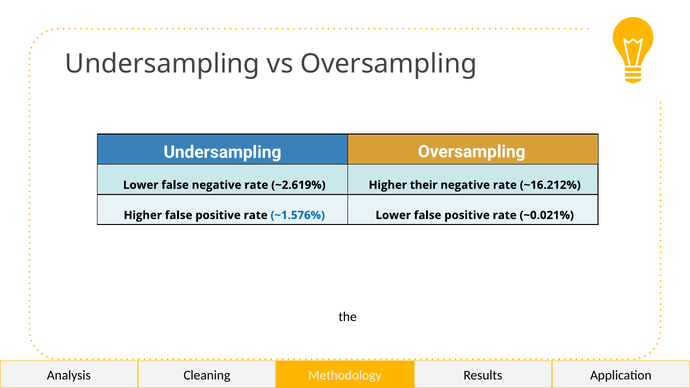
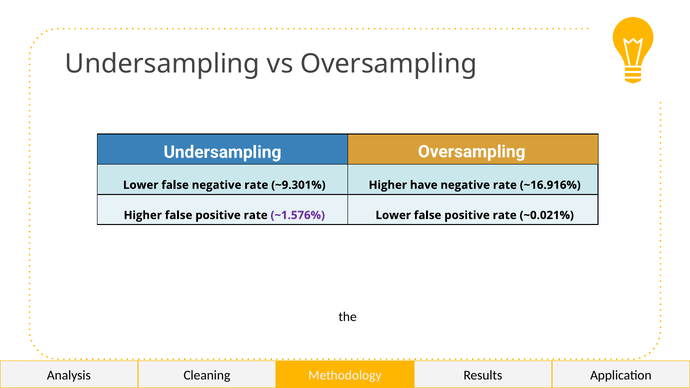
~2.619%: ~2.619% -> ~9.301% (298, 185)
their: their -> have (424, 185)
~16.212%: ~16.212% -> ~16.916% (550, 185)
~1.576% colour: blue -> purple (298, 215)
